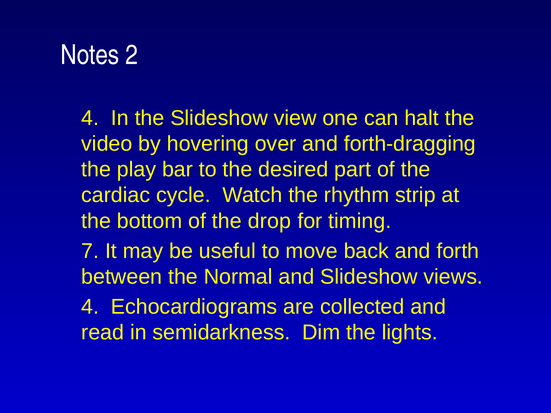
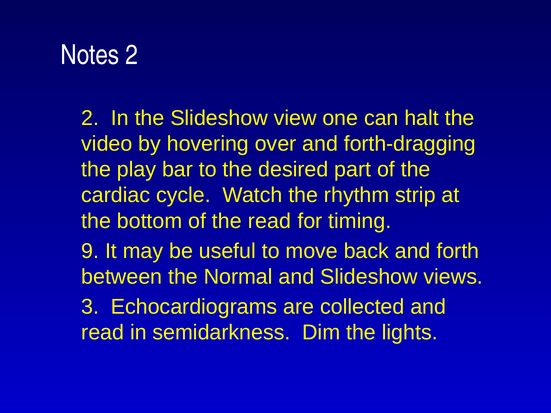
4: 4 -> 2 (90, 118)
the drop: drop -> read (269, 221)
7: 7 -> 9 (90, 251)
4: 4 -> 3 (90, 307)
